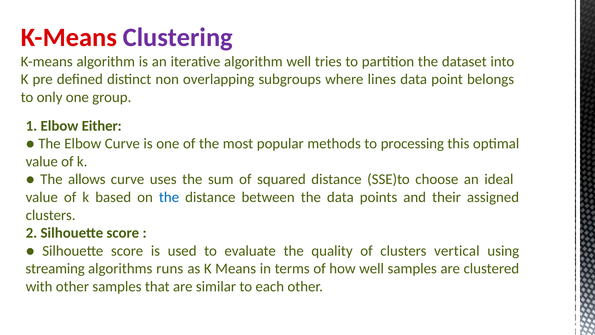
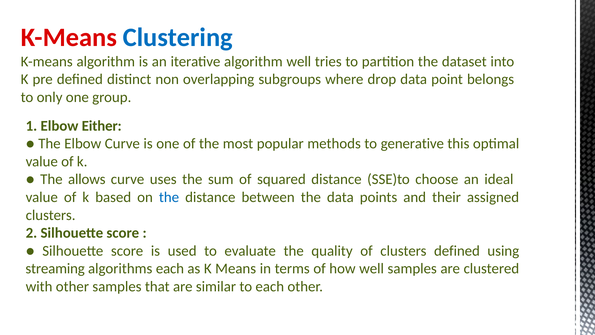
Clustering colour: purple -> blue (178, 37)
lines: lines -> drop (382, 79)
processing: processing -> generative (412, 144)
clusters vertical: vertical -> defined (457, 251)
algorithms runs: runs -> each (170, 268)
